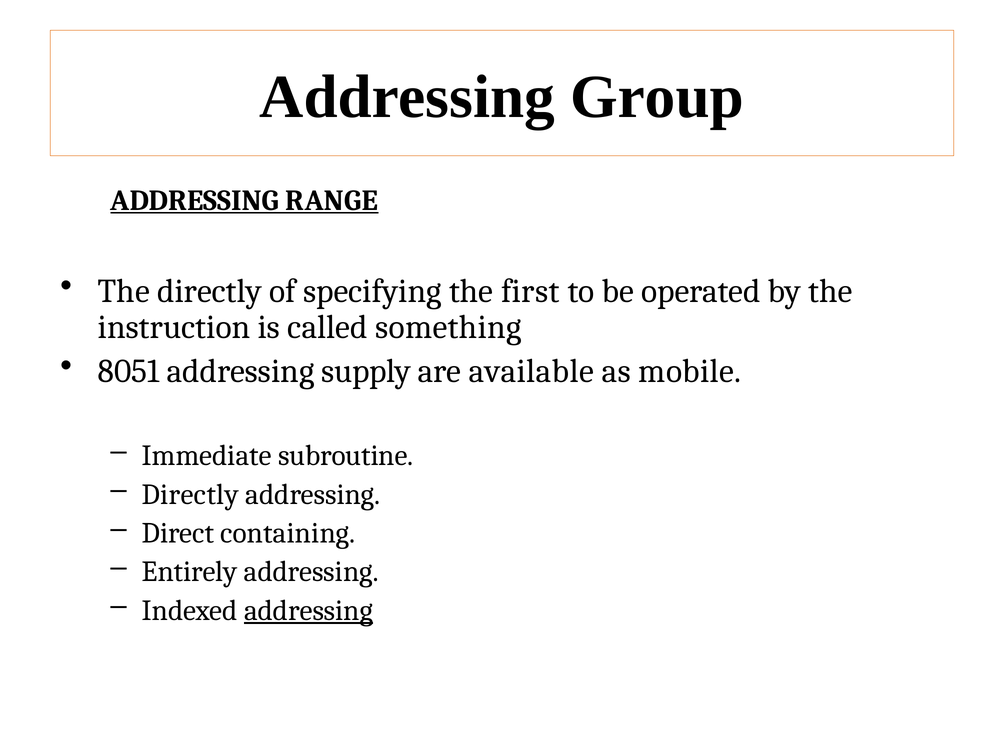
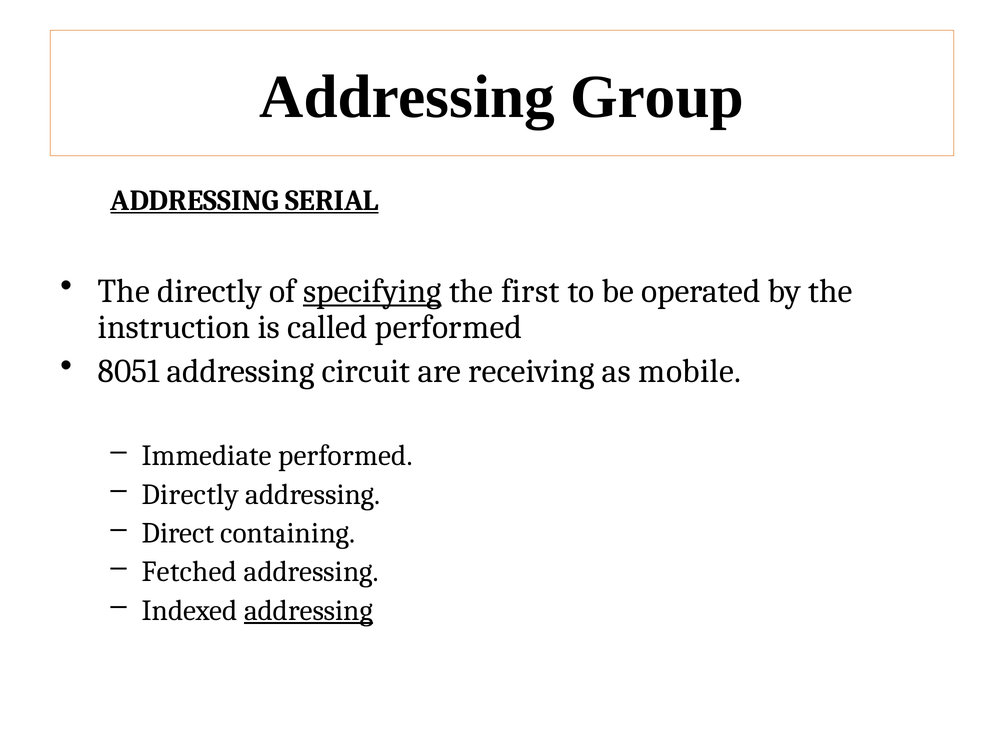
RANGE: RANGE -> SERIAL (332, 200)
specifying underline: none -> present (372, 291)
called something: something -> performed (448, 327)
supply: supply -> circuit (366, 371)
available: available -> receiving (531, 371)
Immediate subroutine: subroutine -> performed (345, 456)
Entirely: Entirely -> Fetched (189, 572)
